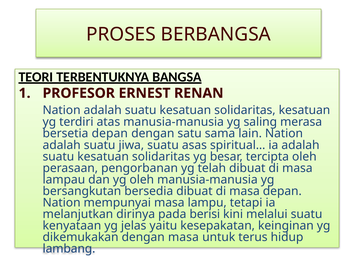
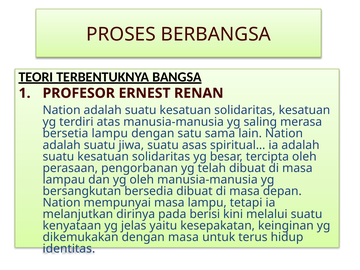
bersetia depan: depan -> lampu (110, 134)
lambang: lambang -> identitas (69, 249)
